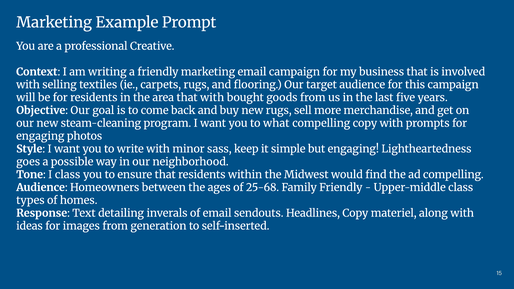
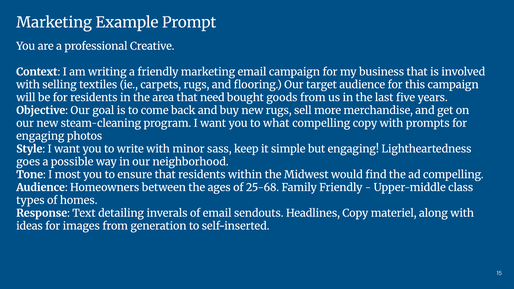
that with: with -> need (212, 98)
I class: class -> most (68, 175)
